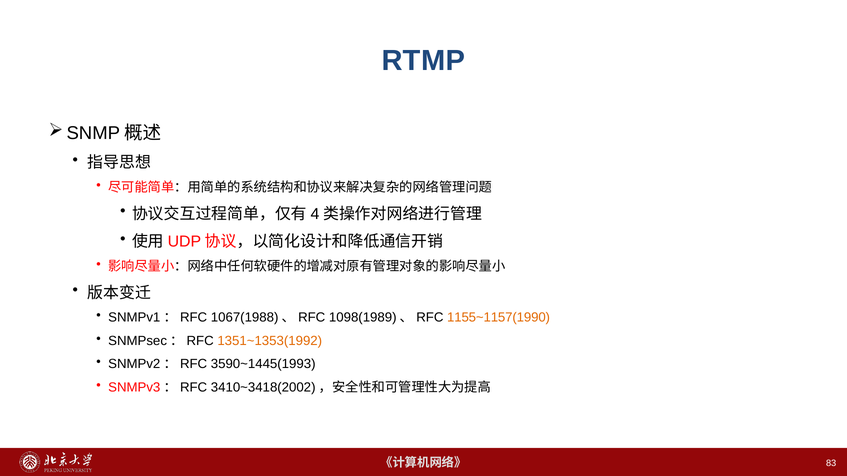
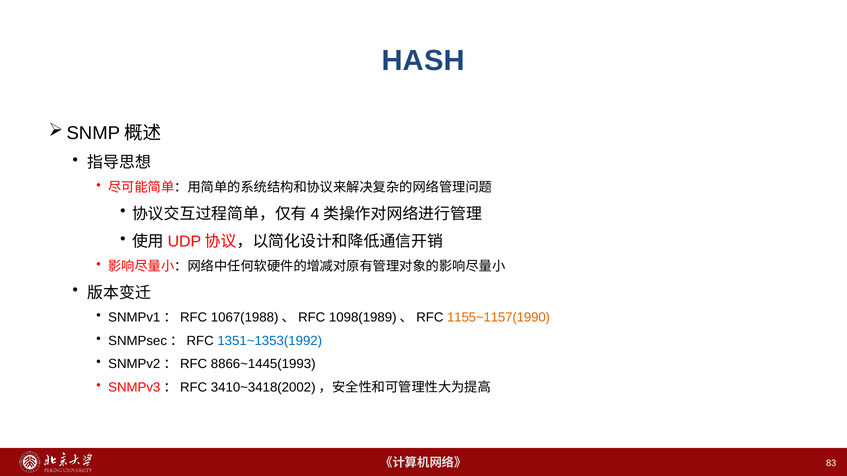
RTMP: RTMP -> HASH (423, 61)
1351~1353(1992 colour: orange -> blue (270, 341)
3590~1445(1993: 3590~1445(1993 -> 8866~1445(1993 (263, 364)
